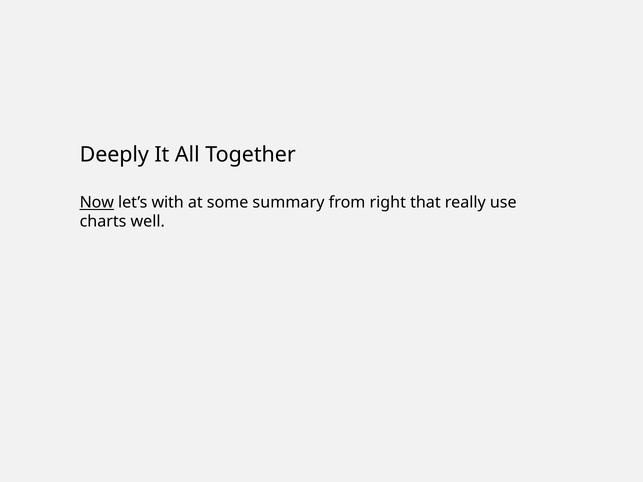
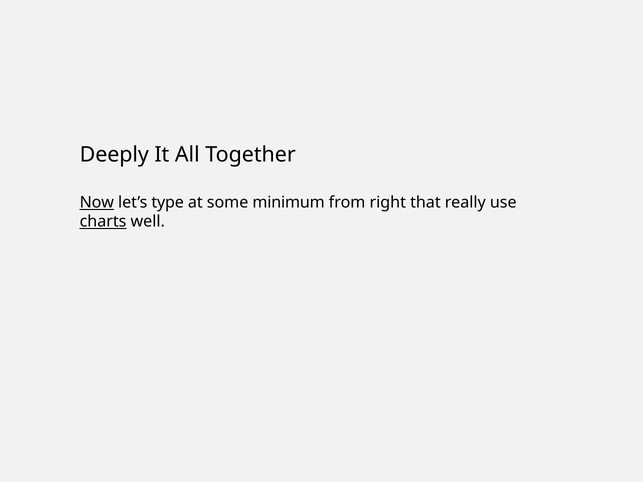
with: with -> type (168, 202)
summary: summary -> minimum (289, 202)
charts underline: none -> present (103, 222)
